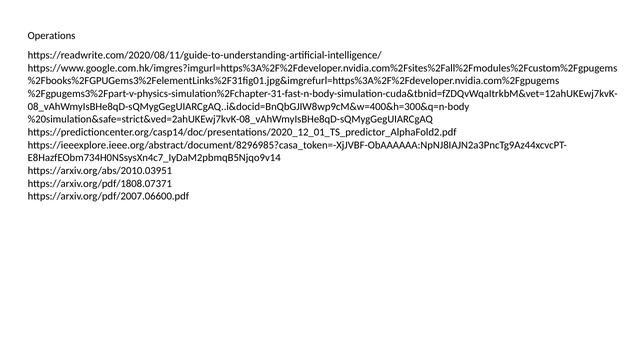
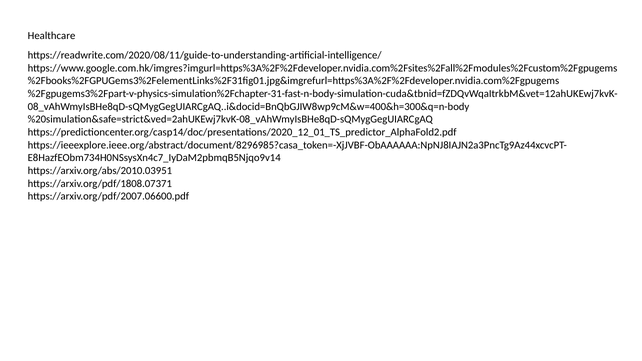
Operations: Operations -> Healthcare (52, 36)
